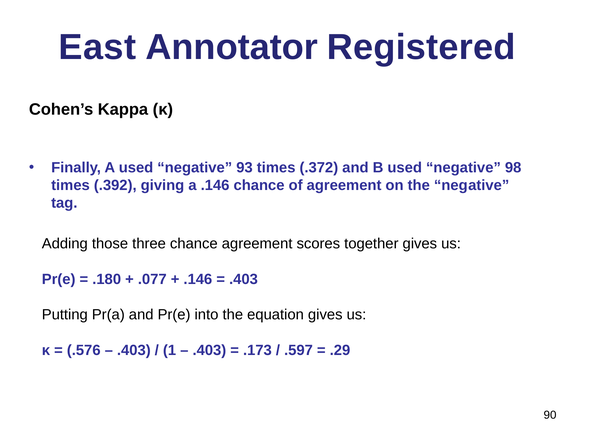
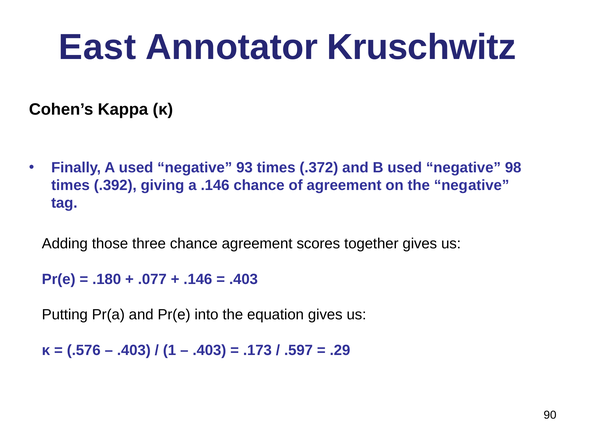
Registered: Registered -> Kruschwitz (421, 47)
